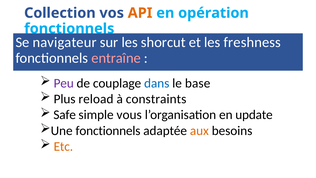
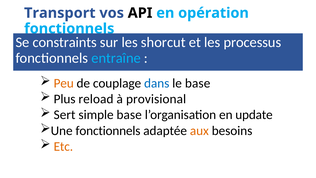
Collection: Collection -> Transport (60, 13)
API colour: orange -> black (140, 13)
navigateur: navigateur -> constraints (65, 42)
freshness: freshness -> processus (252, 42)
entraîne colour: pink -> light blue (116, 58)
Peu colour: purple -> orange (64, 83)
constraints: constraints -> provisional (156, 99)
Safe: Safe -> Sert (65, 115)
simple vous: vous -> base (129, 115)
